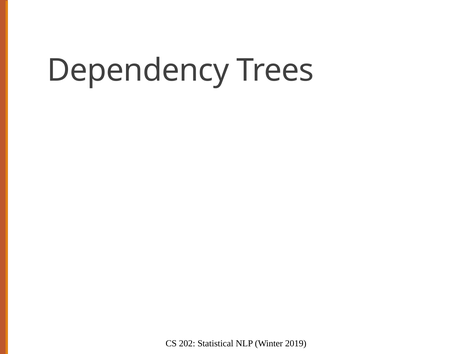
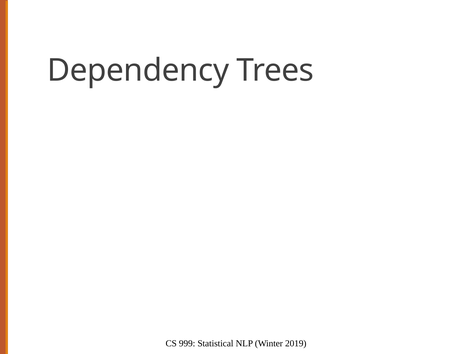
202: 202 -> 999 (187, 343)
